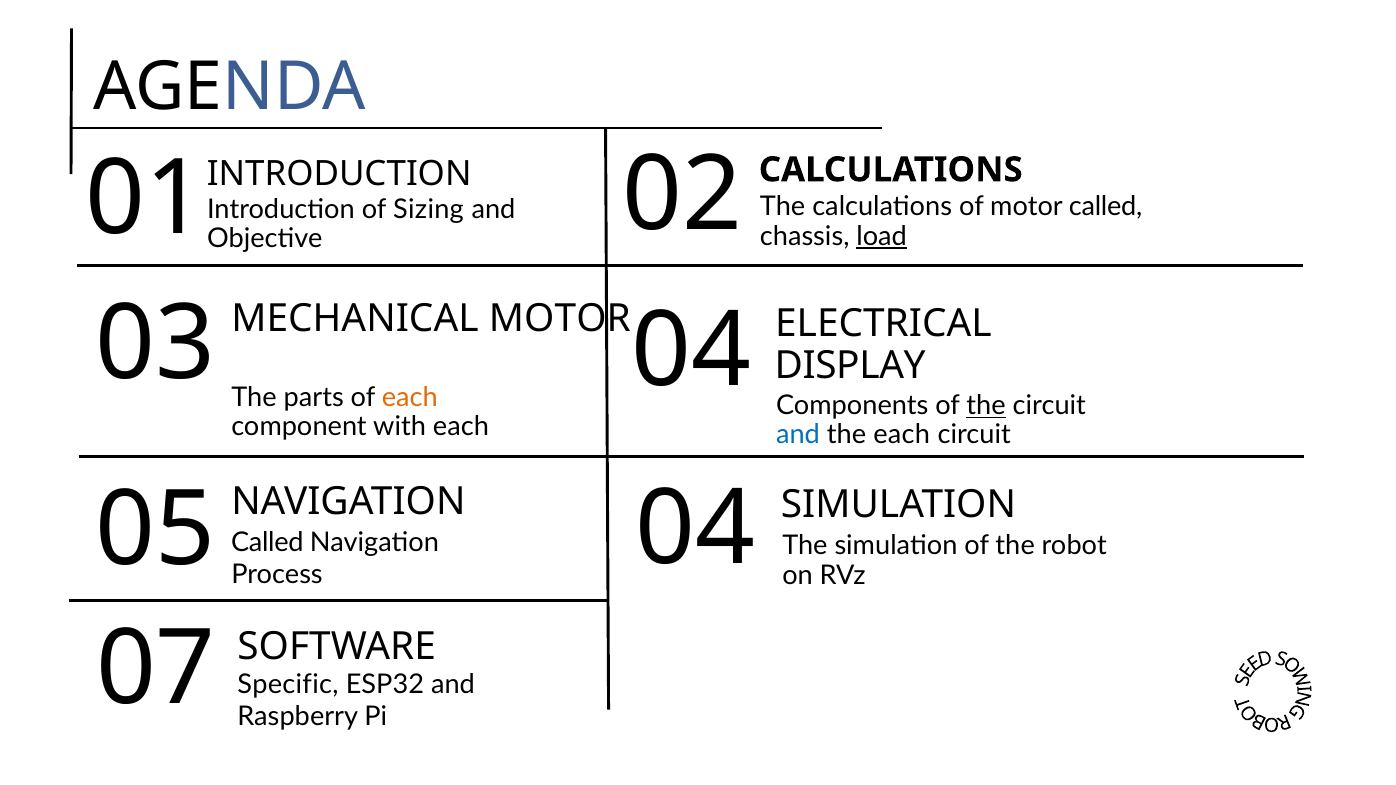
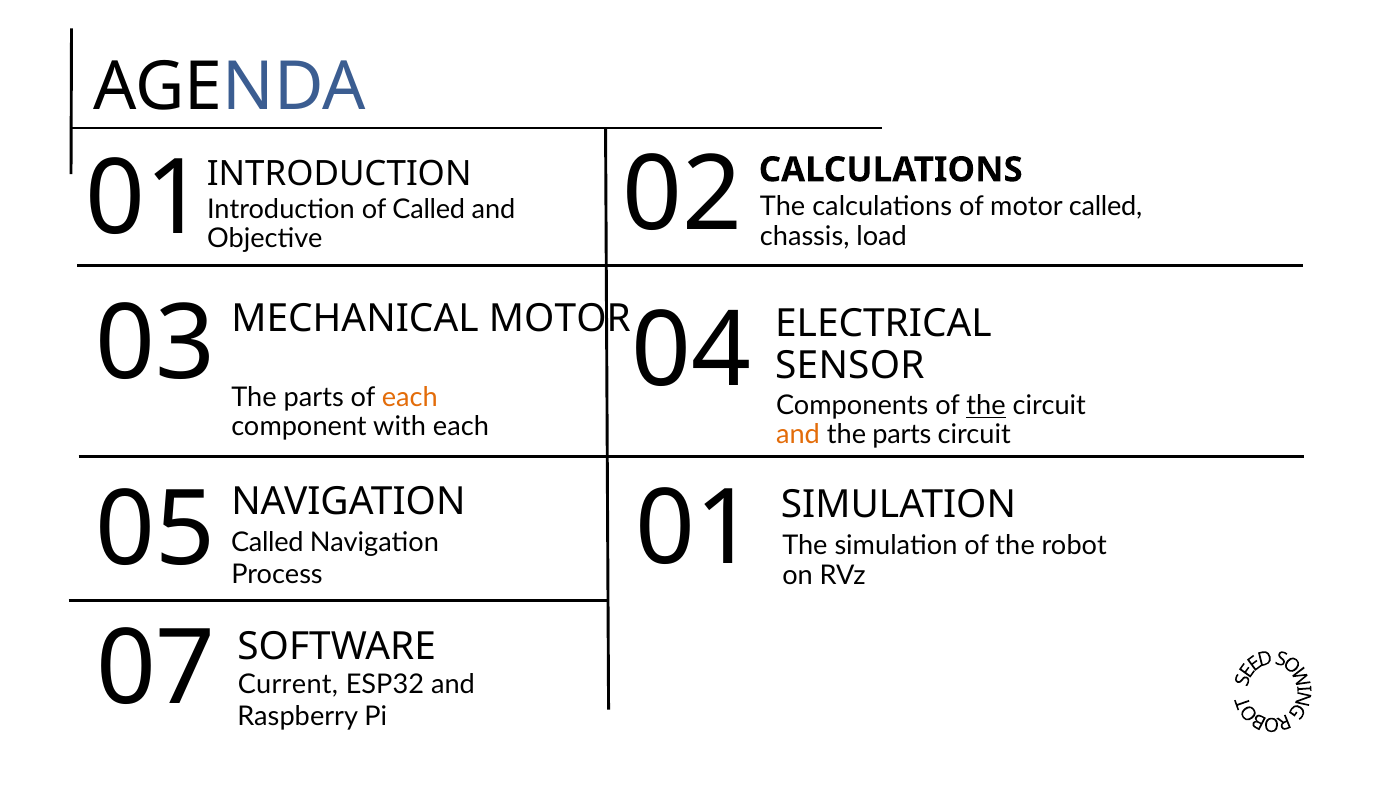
of Sizing: Sizing -> Called (429, 209)
load underline: present -> none (882, 236)
DISPLAY: DISPLAY -> SENSOR (850, 366)
and colour: blue -> orange (798, 435)
each: each -> parts (902, 435)
Process 04: 04 -> 01 (696, 529)
Specific: Specific -> Current (288, 685)
